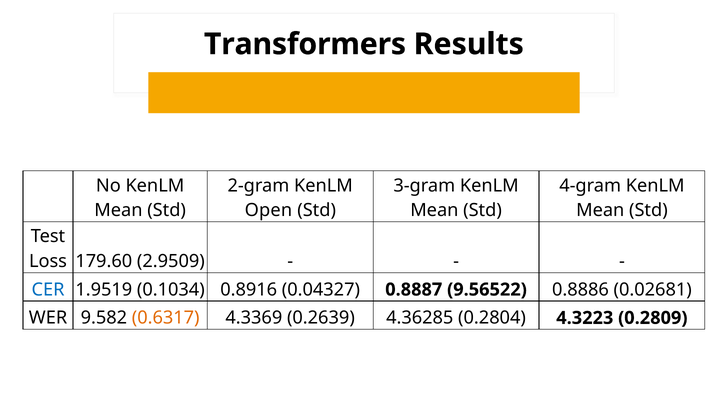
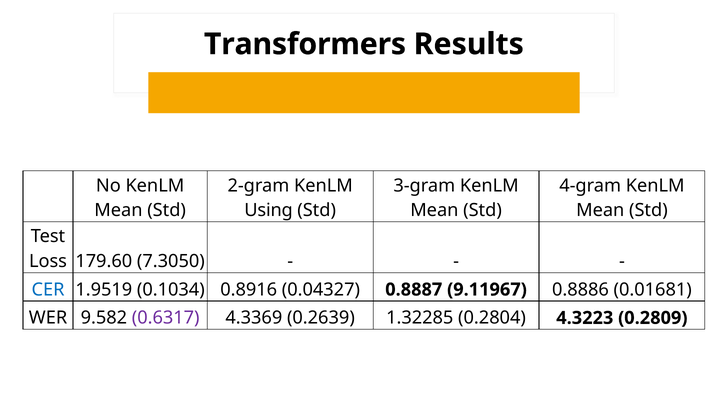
Open: Open -> Using (269, 211)
2.9509: 2.9509 -> 7.3050 (171, 262)
9.56522: 9.56522 -> 9.11967 (487, 290)
0.02681: 0.02681 -> 0.01681 (653, 290)
0.6317 colour: orange -> purple (166, 318)
4.36285: 4.36285 -> 1.32285 (420, 318)
